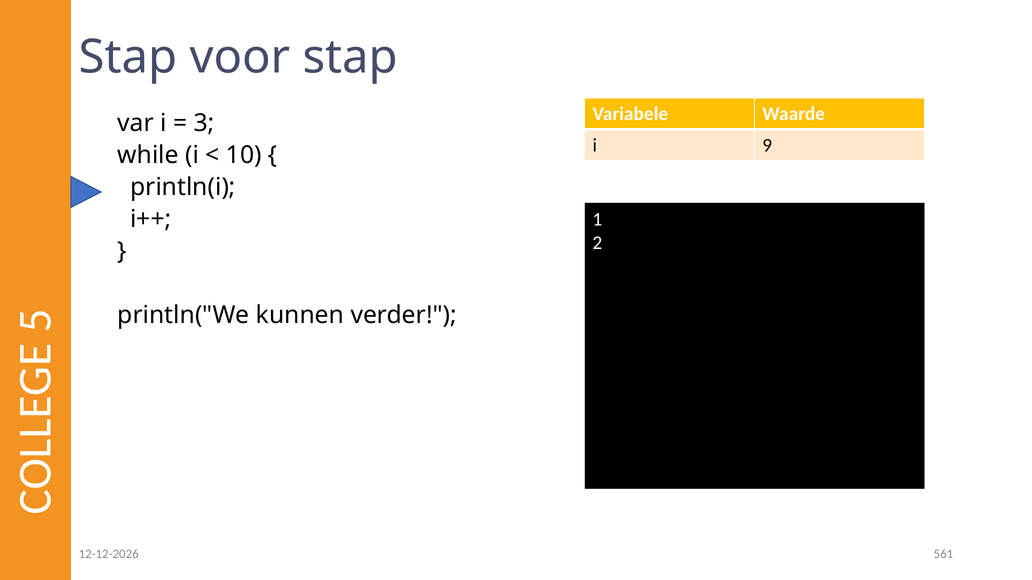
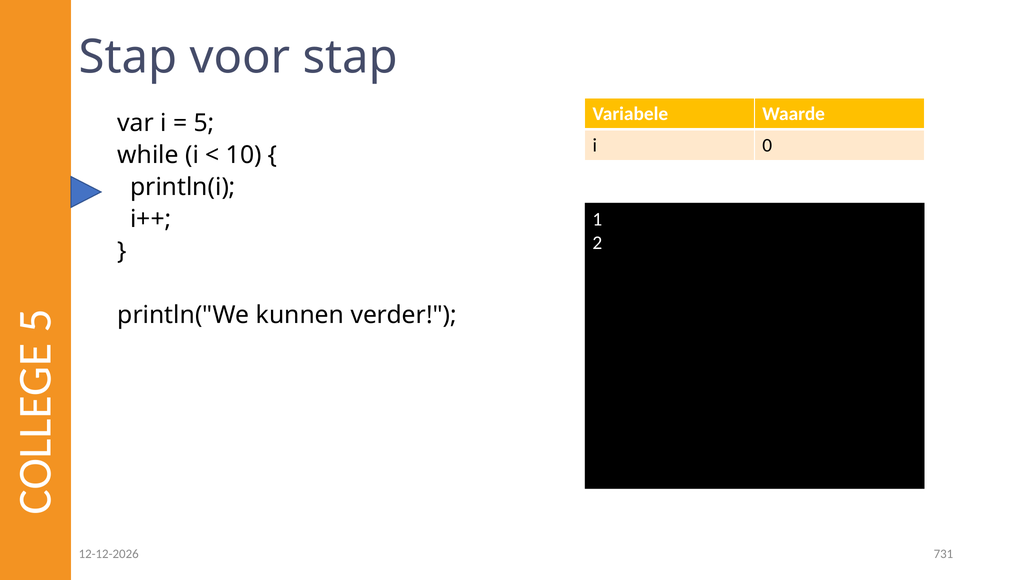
3: 3 -> 5 (204, 123)
9: 9 -> 0 (767, 145)
561: 561 -> 731 (943, 554)
